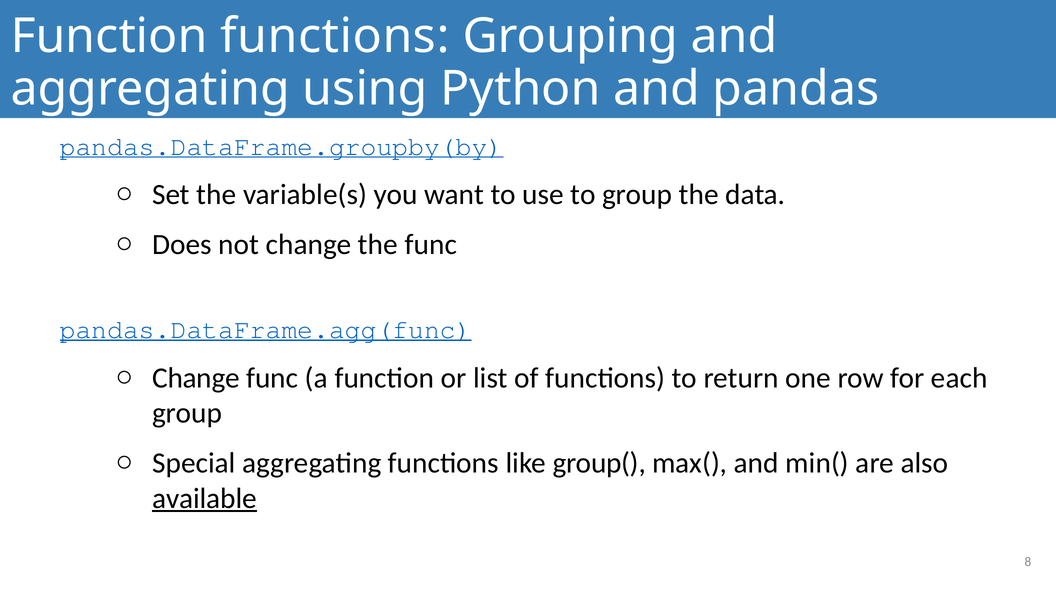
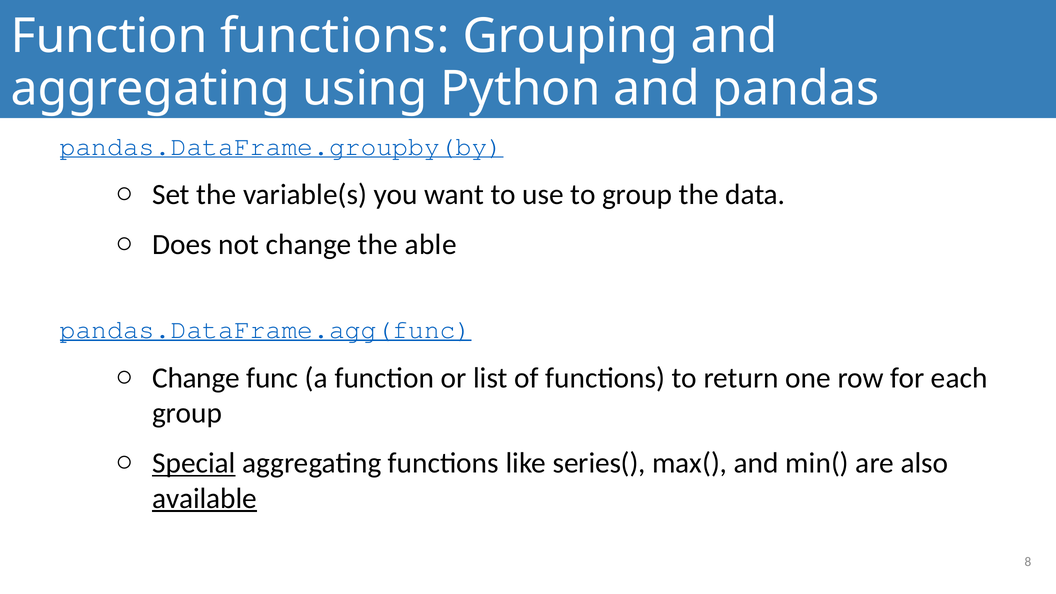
the func: func -> able (431, 245)
Special underline: none -> present (194, 463)
group(: group( -> series( (599, 463)
